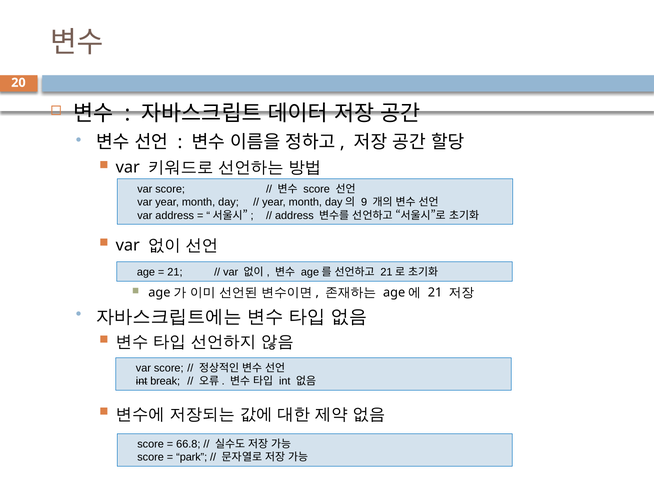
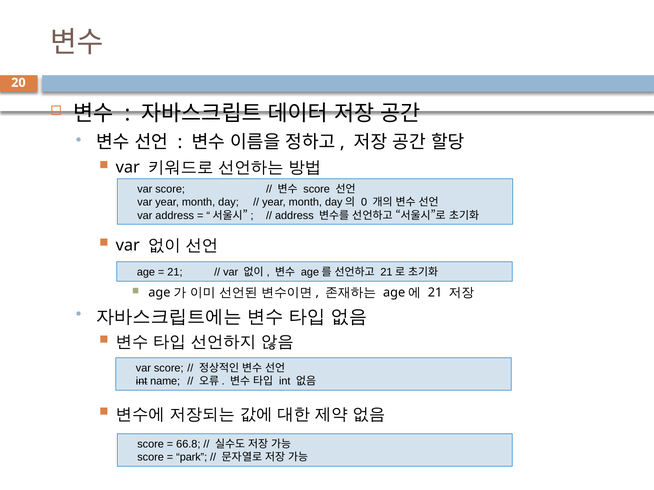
9: 9 -> 0 (364, 203)
break: break -> name (165, 382)
